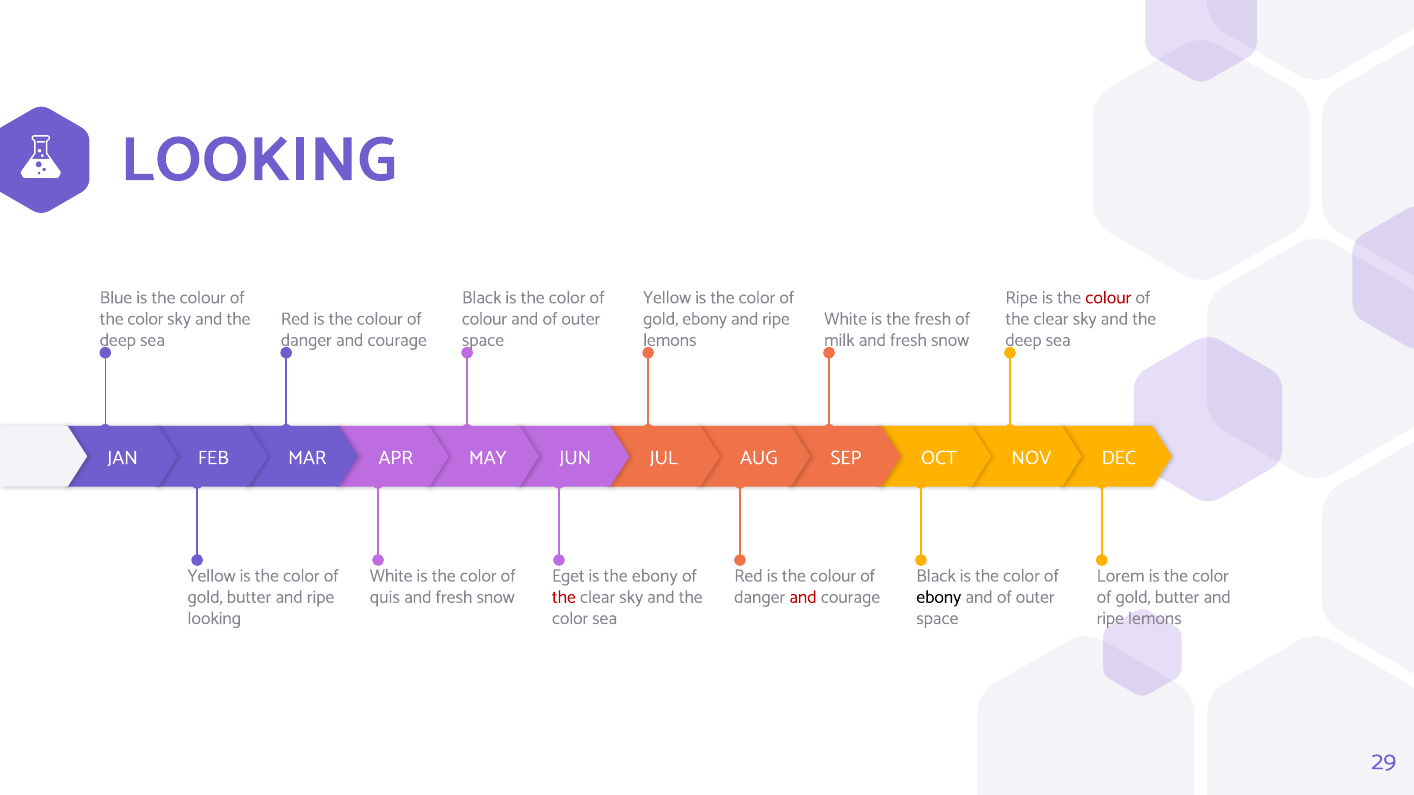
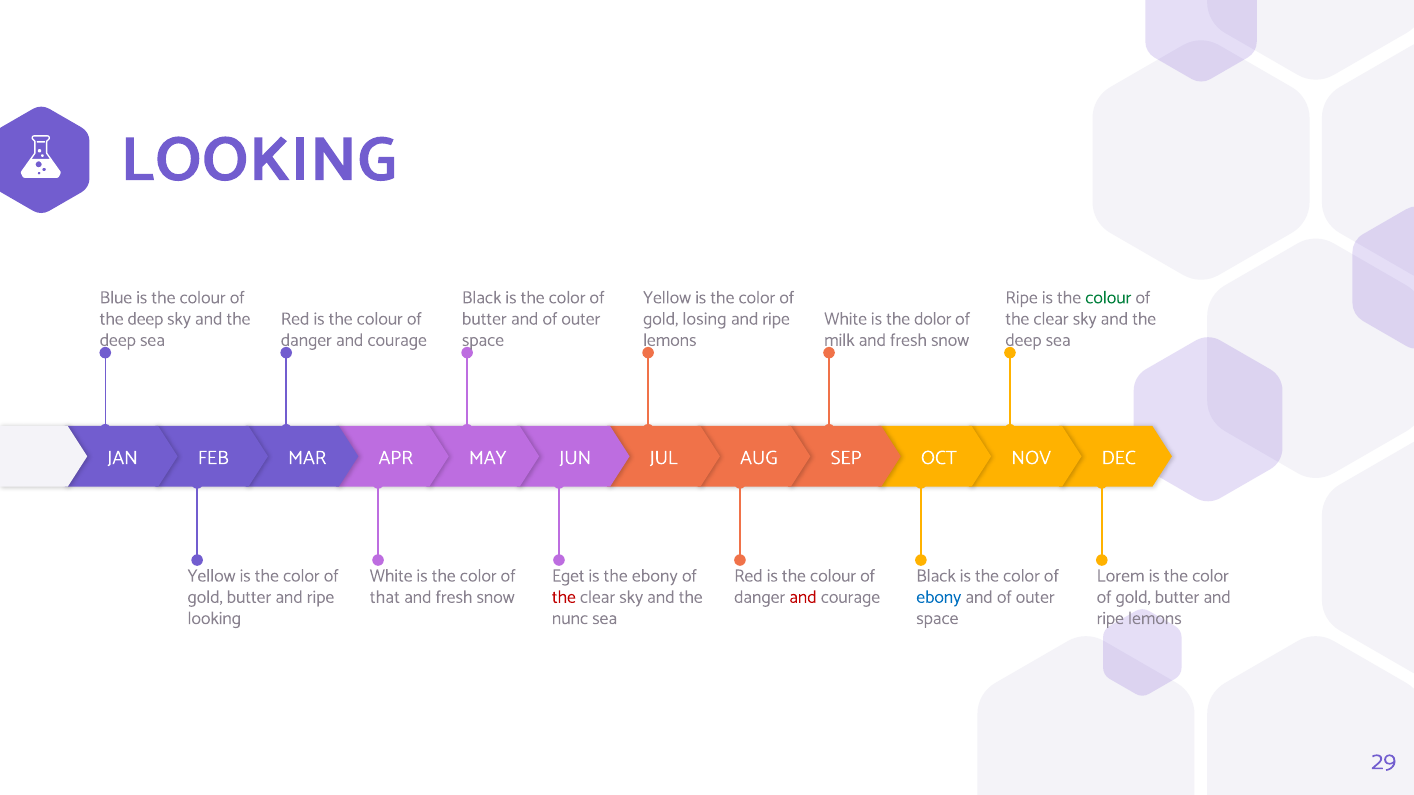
colour colour: red -> green (1108, 298)
color: color -> deep (145, 319)
colour: colour -> butter (484, 319)
gold ebony: ebony -> losing (704, 319)
the fresh: fresh -> dolor (933, 319)
quis: quis -> that (385, 597)
ebony colour: black -> blue (939, 597)
color: color -> nunc (570, 618)
